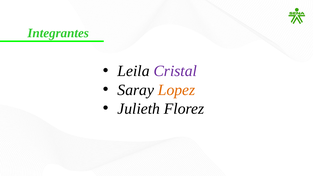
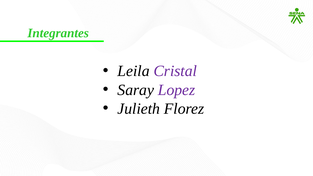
Lopez colour: orange -> purple (177, 90)
